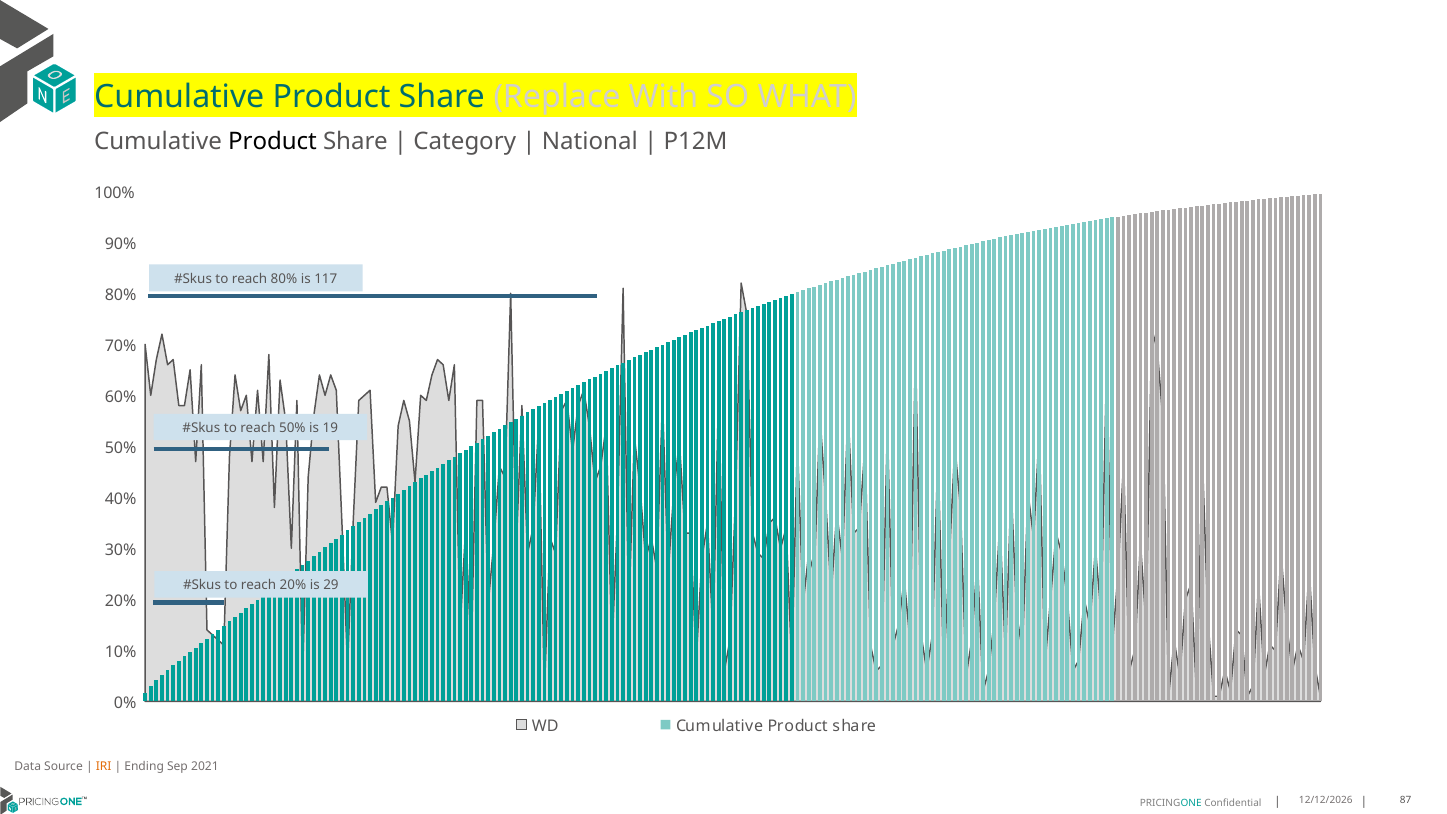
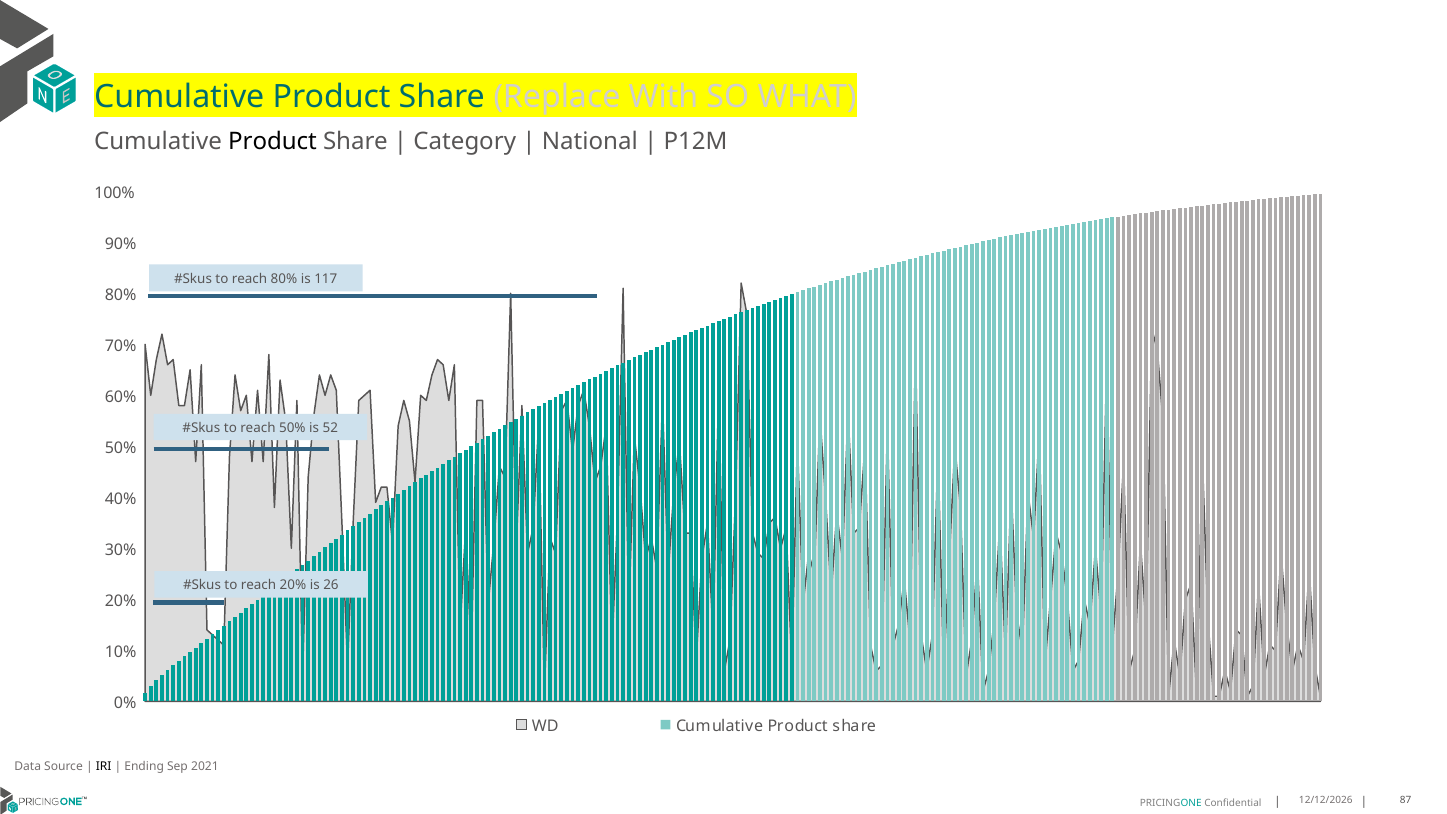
19: 19 -> 52 (330, 428)
29: 29 -> 26 (331, 585)
IRI colour: orange -> black (104, 767)
